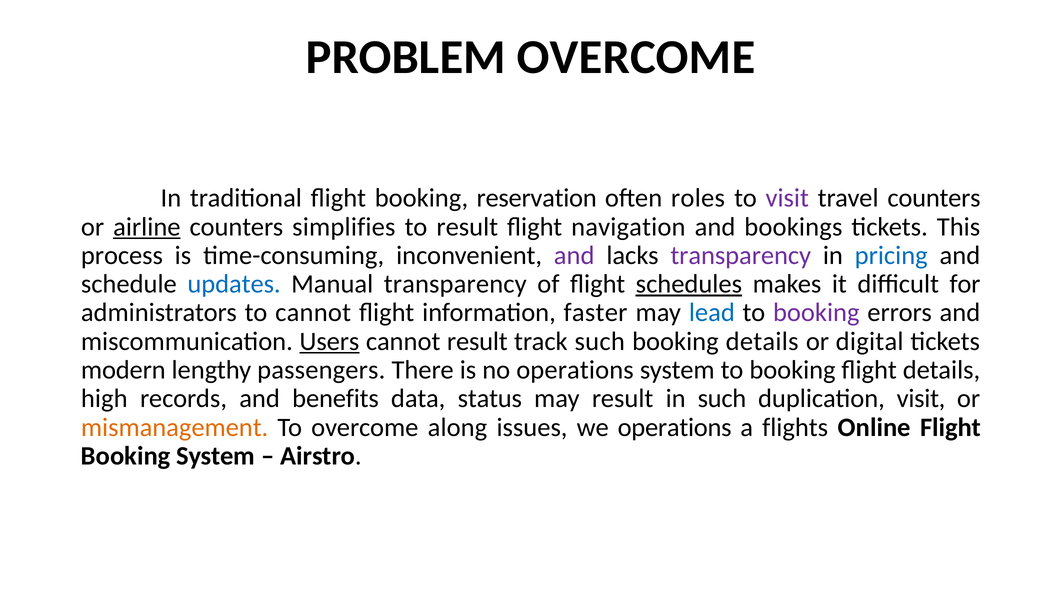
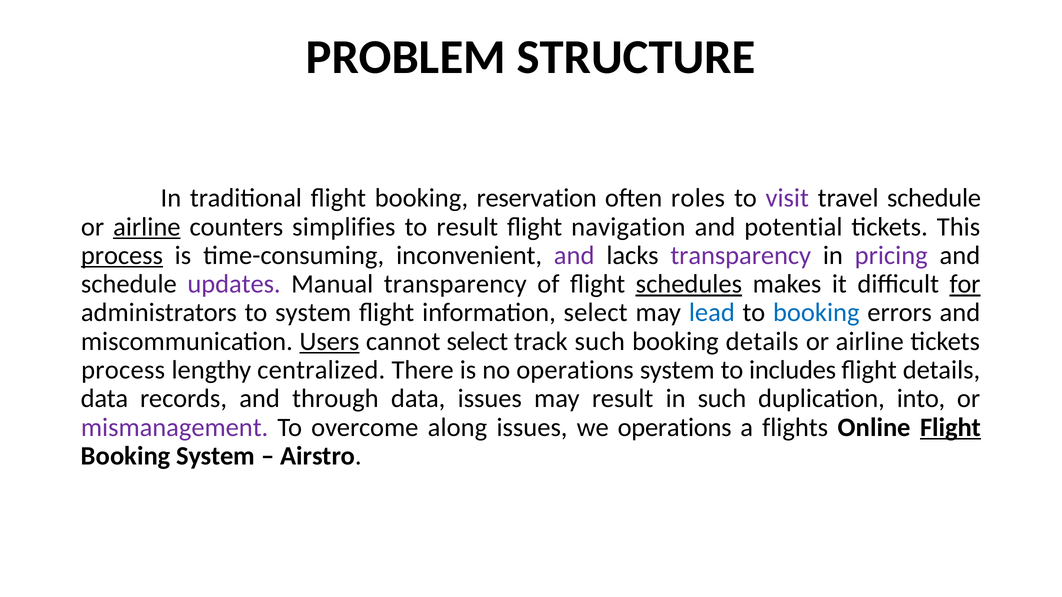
PROBLEM OVERCOME: OVERCOME -> STRUCTURE (636, 57)
travel counters: counters -> schedule (934, 198)
bookings: bookings -> potential (793, 227)
process underline: none -> present (122, 256)
pricing colour: blue -> purple (891, 256)
updates colour: blue -> purple (234, 284)
for underline: none -> present (965, 284)
to cannot: cannot -> system (313, 313)
information faster: faster -> select (596, 313)
booking colour: purple -> blue (816, 313)
cannot result: result -> select (477, 342)
digital: digital -> airline (870, 342)
modern: modern -> process (123, 370)
passengers: passengers -> centralized (321, 370)
system to booking: booking -> includes (793, 370)
high: high -> data (104, 399)
benefits: benefits -> through (335, 399)
data status: status -> issues (490, 399)
duplication visit: visit -> into (921, 399)
mismanagement colour: orange -> purple (175, 428)
Flight underline: none -> present (951, 428)
